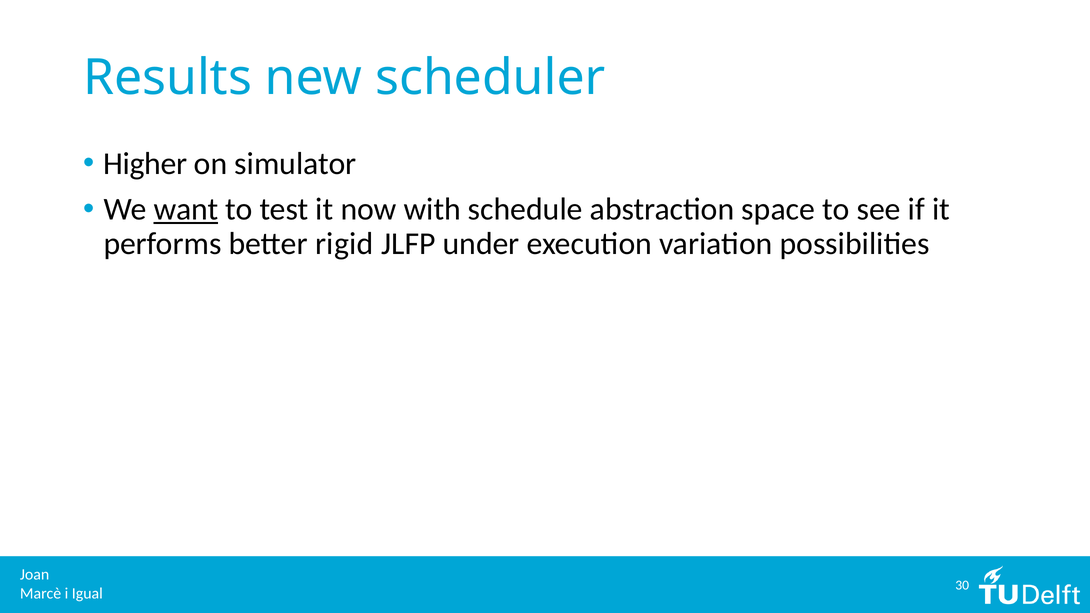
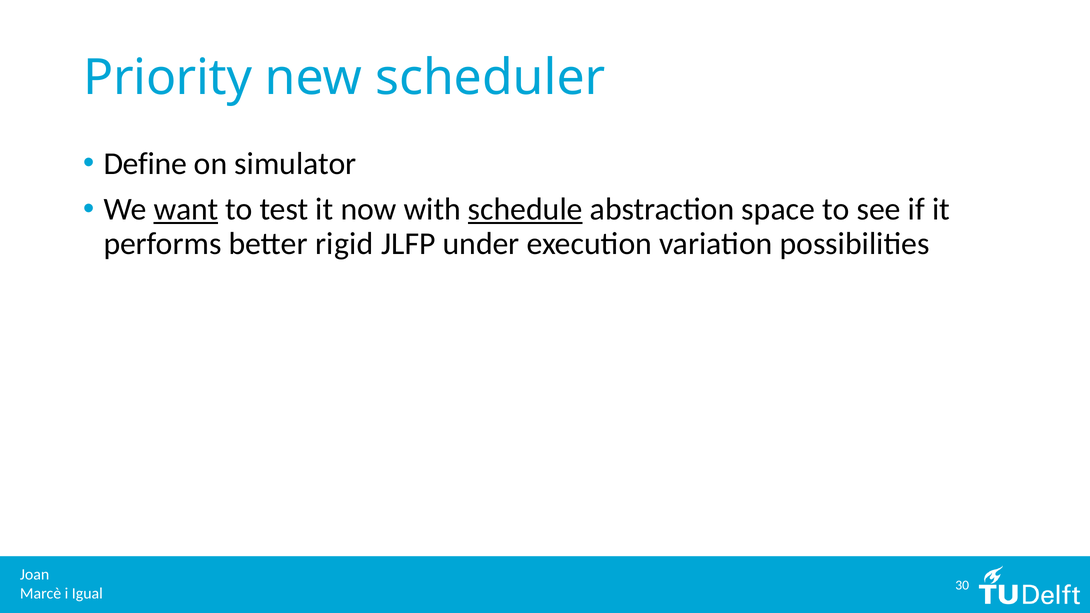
Results: Results -> Priority (168, 78)
Higher: Higher -> Define (145, 164)
schedule underline: none -> present (525, 209)
